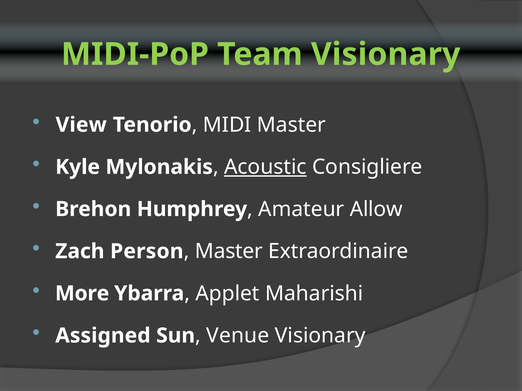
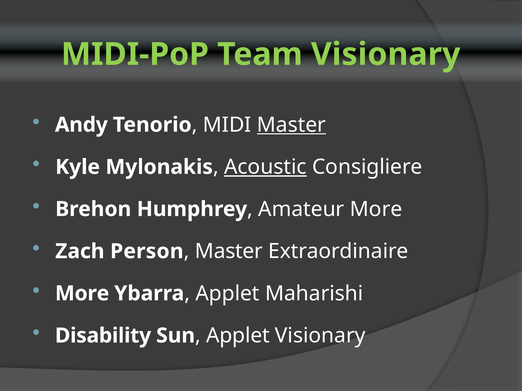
View: View -> Andy (81, 125)
Master underline: none -> present (291, 125)
Amateur Allow: Allow -> More (376, 209)
Assigned: Assigned -> Disability (103, 336)
Venue: Venue -> Applet (238, 336)
